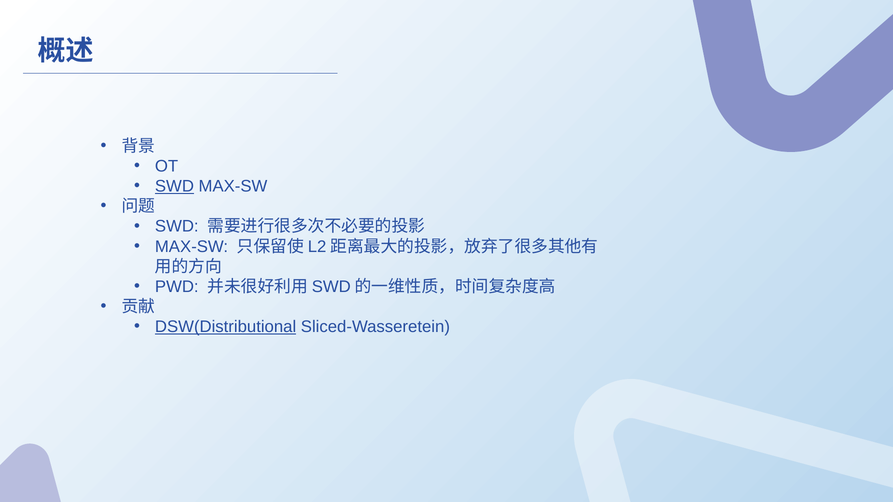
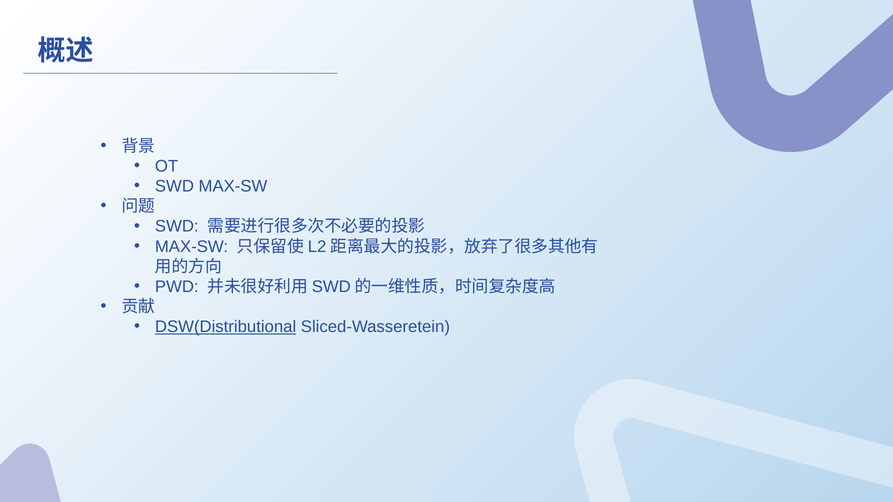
SWD underline: present -> none (174, 186)
